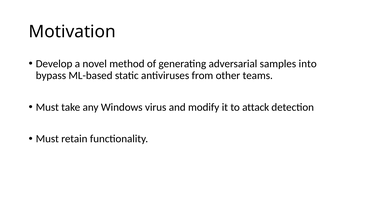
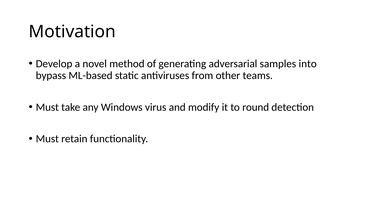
attack: attack -> round (256, 107)
